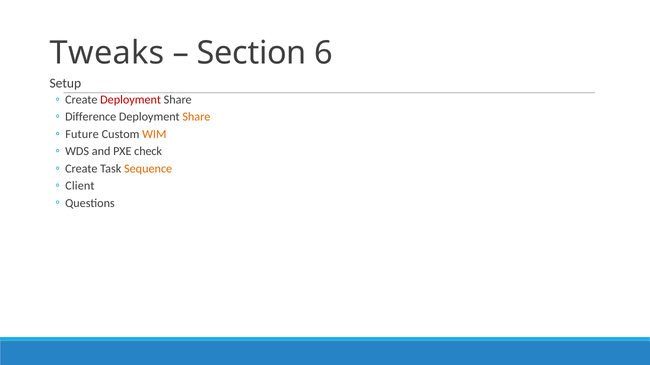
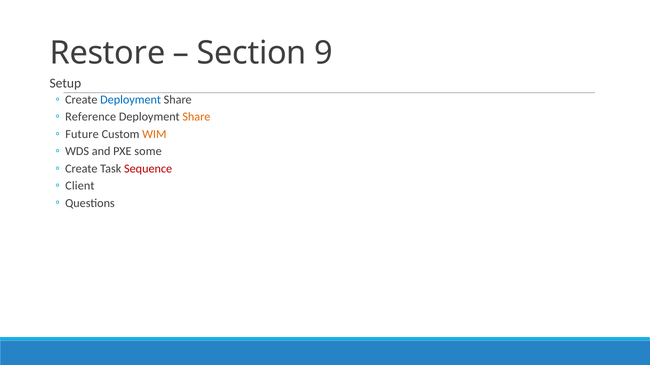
Tweaks: Tweaks -> Restore (107, 53)
6: 6 -> 9 (323, 53)
Deployment colour: red -> blue (131, 100)
Difference: Difference -> Reference (91, 117)
check: check -> some (148, 152)
Sequence colour: orange -> red (148, 169)
